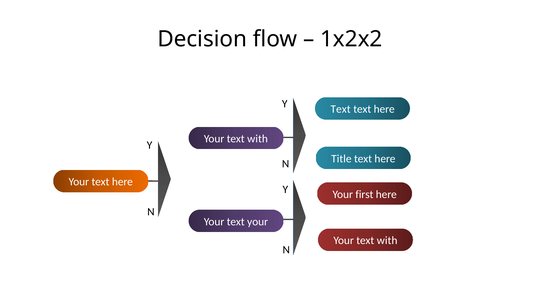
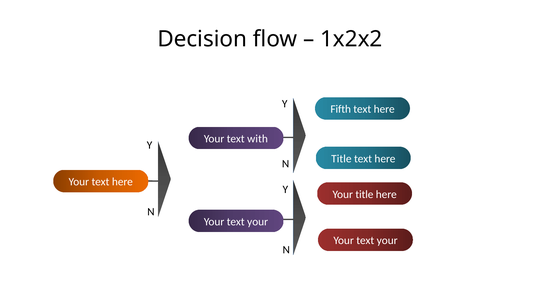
Text: Text -> Fifth (341, 109)
Your first: first -> title (364, 194)
with: with -> your (387, 240)
